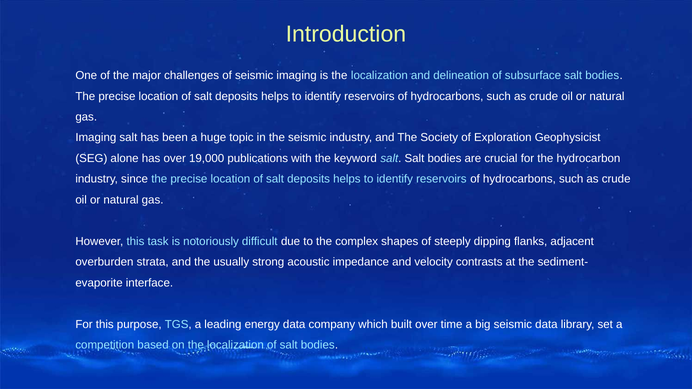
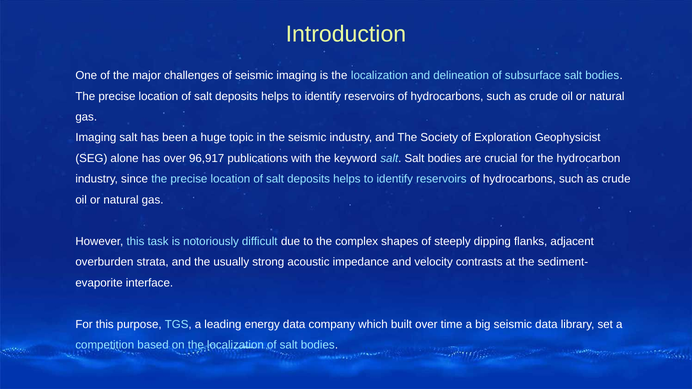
19,000: 19,000 -> 96,917 (207, 159)
